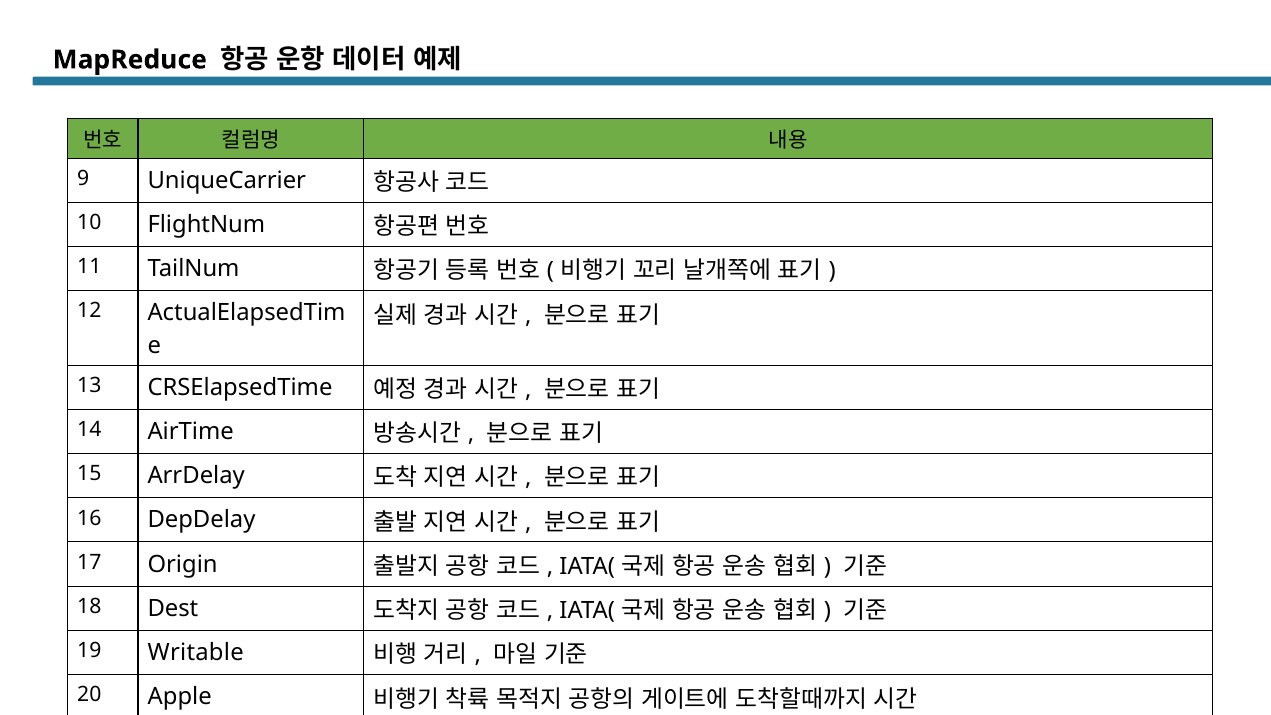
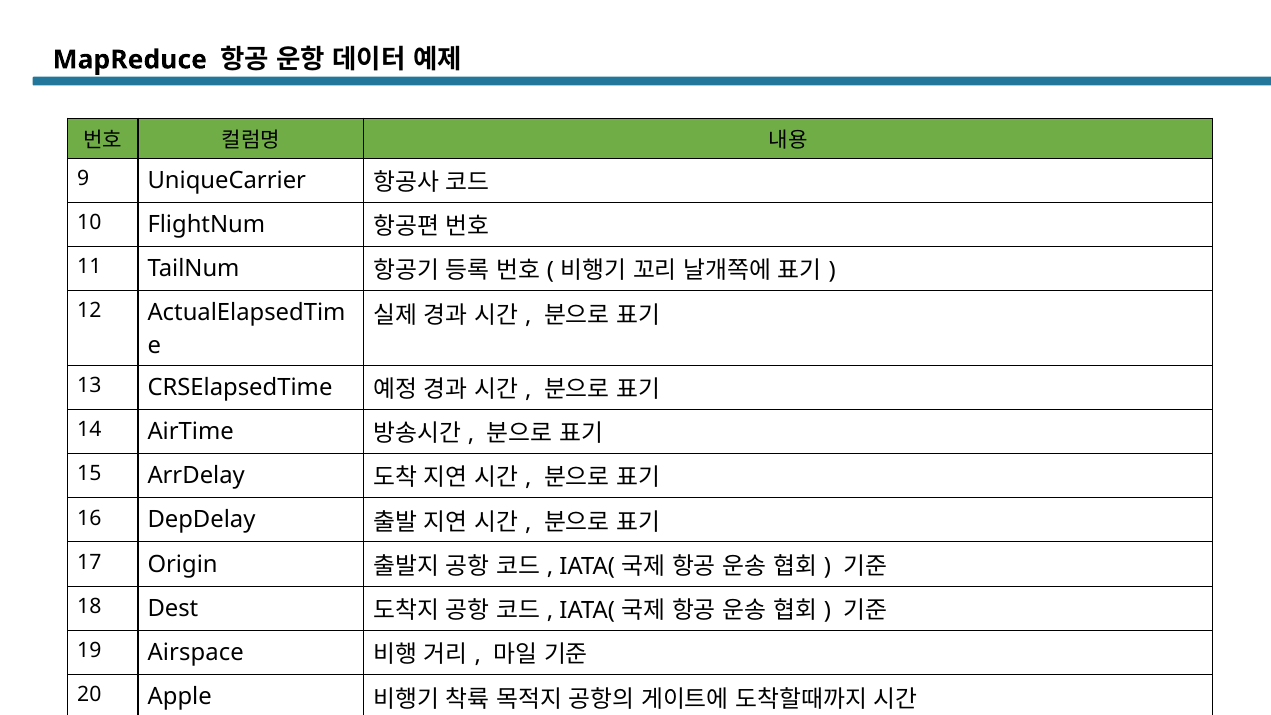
Writable: Writable -> Airspace (196, 653)
